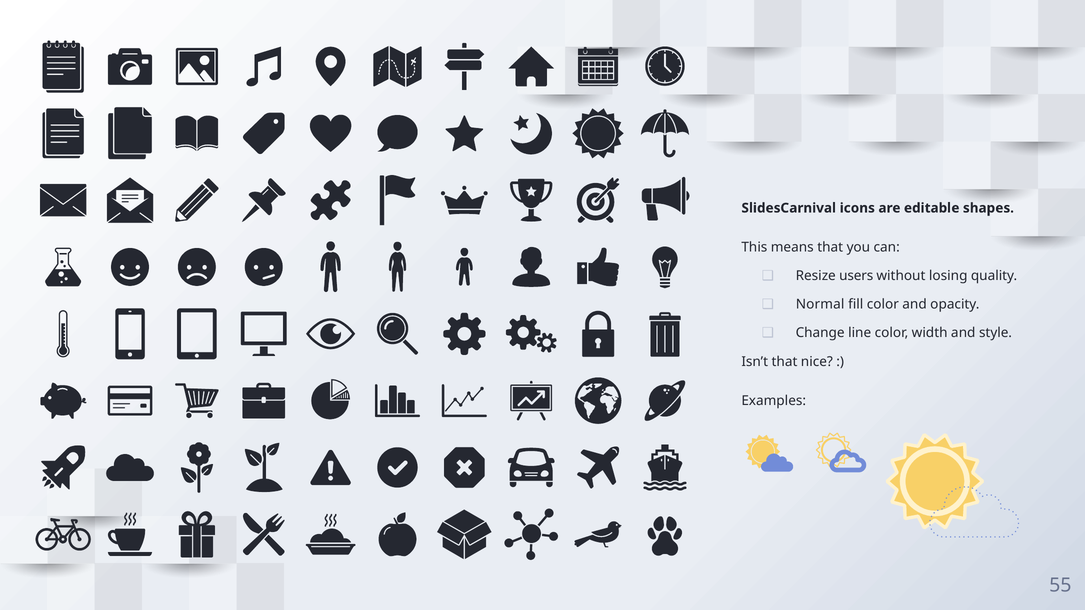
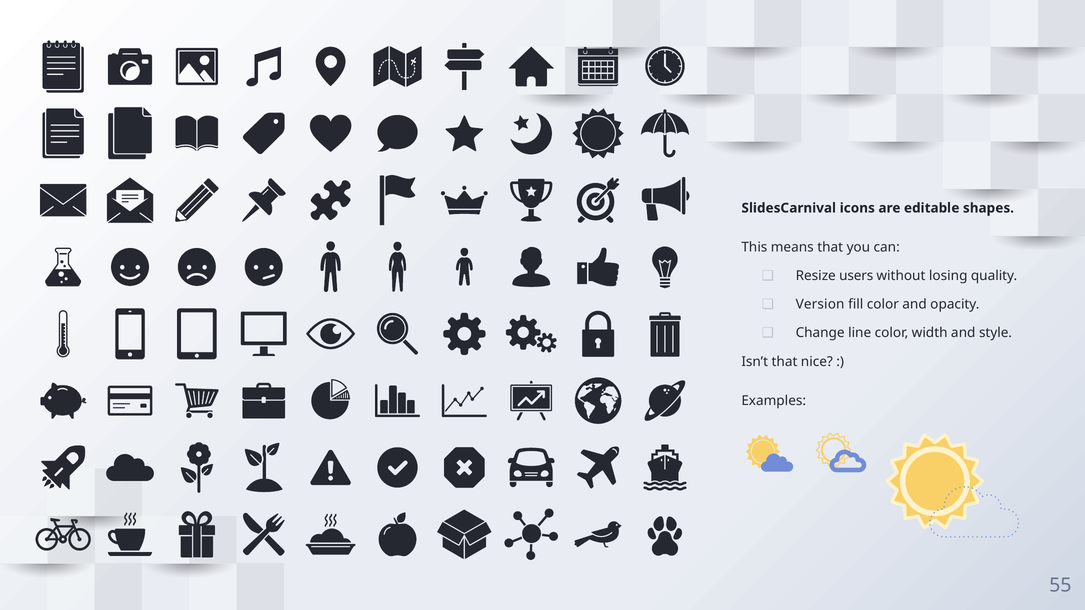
Normal: Normal -> Version (820, 305)
